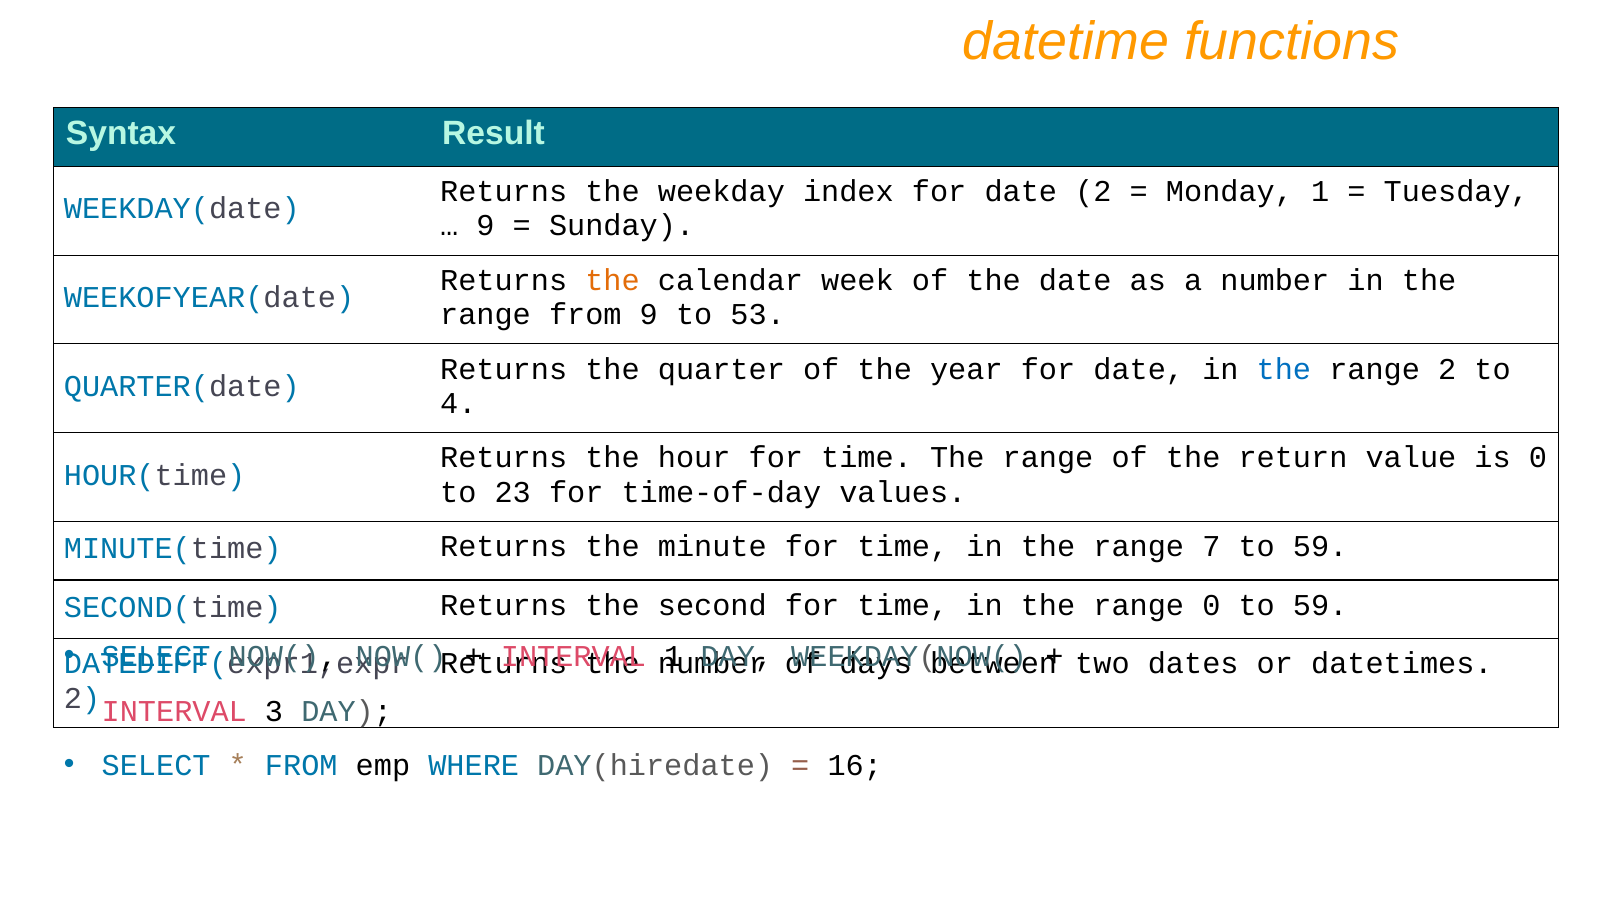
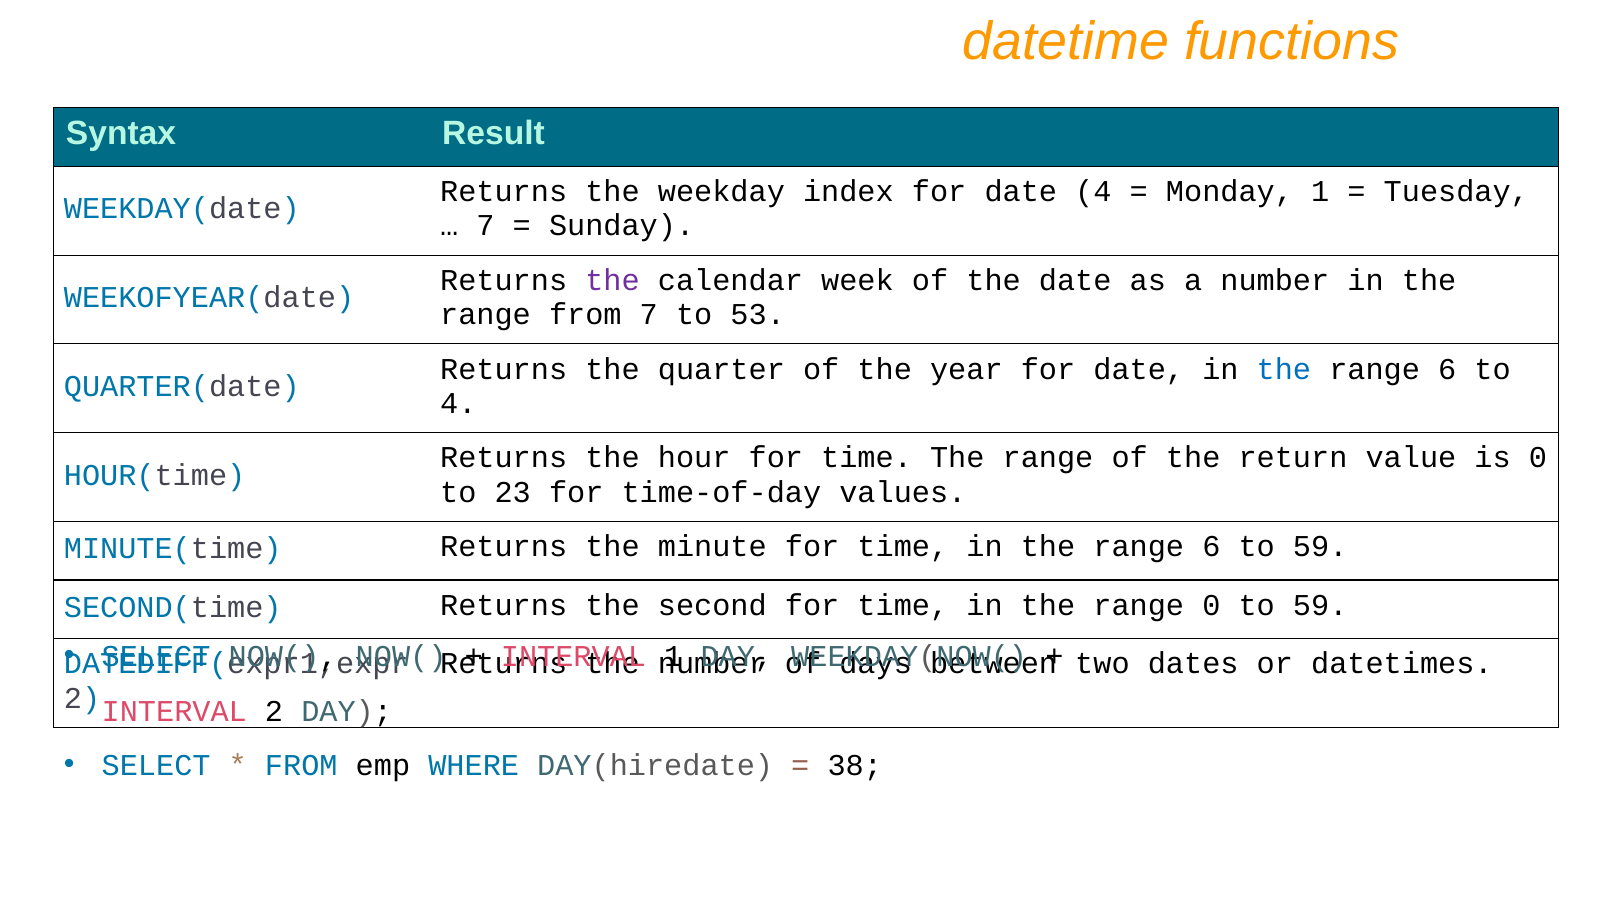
date 2: 2 -> 4 (1093, 191)
9: 9 -> 7 (485, 226)
the colour: orange -> purple (613, 280)
from 9: 9 -> 7 (649, 314)
2: 2 -> 6 (1447, 369)
7: 7 -> 6 (1211, 546)
INTERVAL 3: 3 -> 2 (274, 711)
16: 16 -> 38 (855, 765)
